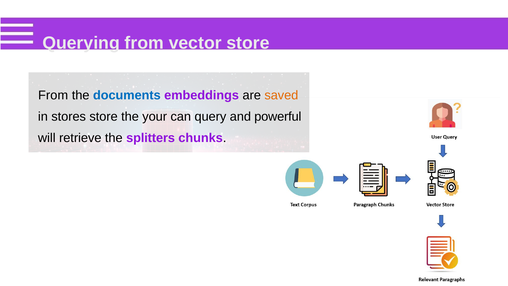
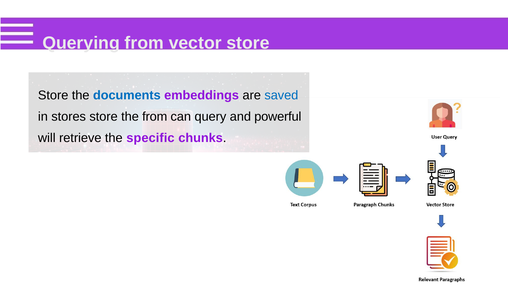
From: From -> Store (53, 95)
saved colour: orange -> blue (281, 95)
the your: your -> from (155, 117)
splitters: splitters -> specific (150, 138)
